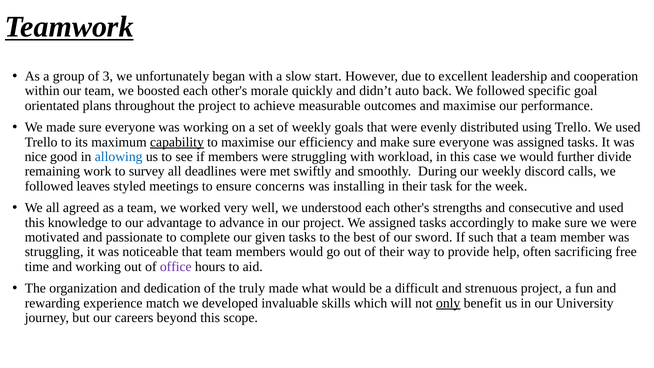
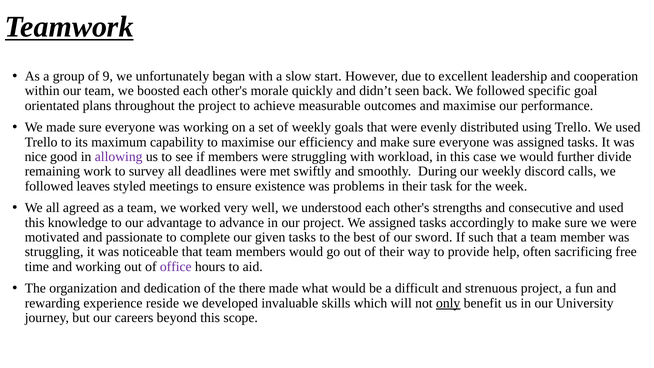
3: 3 -> 9 (108, 76)
auto: auto -> seen (407, 91)
capability underline: present -> none (177, 142)
allowing colour: blue -> purple (119, 157)
concerns: concerns -> existence (280, 186)
installing: installing -> problems (359, 186)
truly: truly -> there (252, 288)
match: match -> reside (162, 303)
